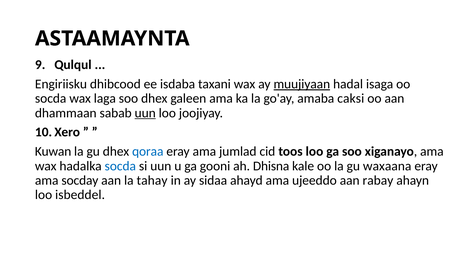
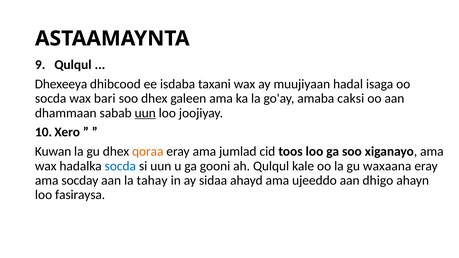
Engiriisku: Engiriisku -> Dhexeeya (61, 84)
muujiyaan underline: present -> none (302, 84)
laga: laga -> bari (105, 99)
qoraa colour: blue -> orange (148, 152)
ah Dhisna: Dhisna -> Qulqul (271, 166)
rabay: rabay -> dhigo (378, 180)
isbeddel: isbeddel -> fasiraysa (80, 195)
